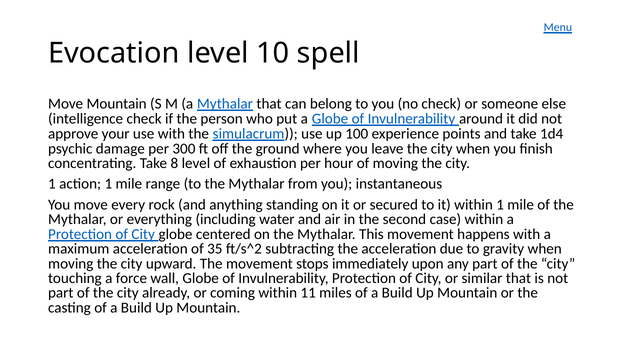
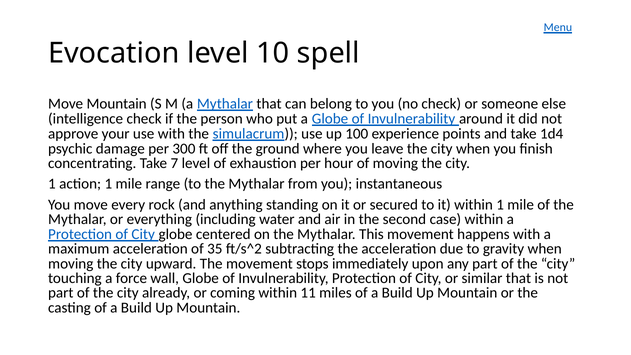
8: 8 -> 7 (174, 163)
